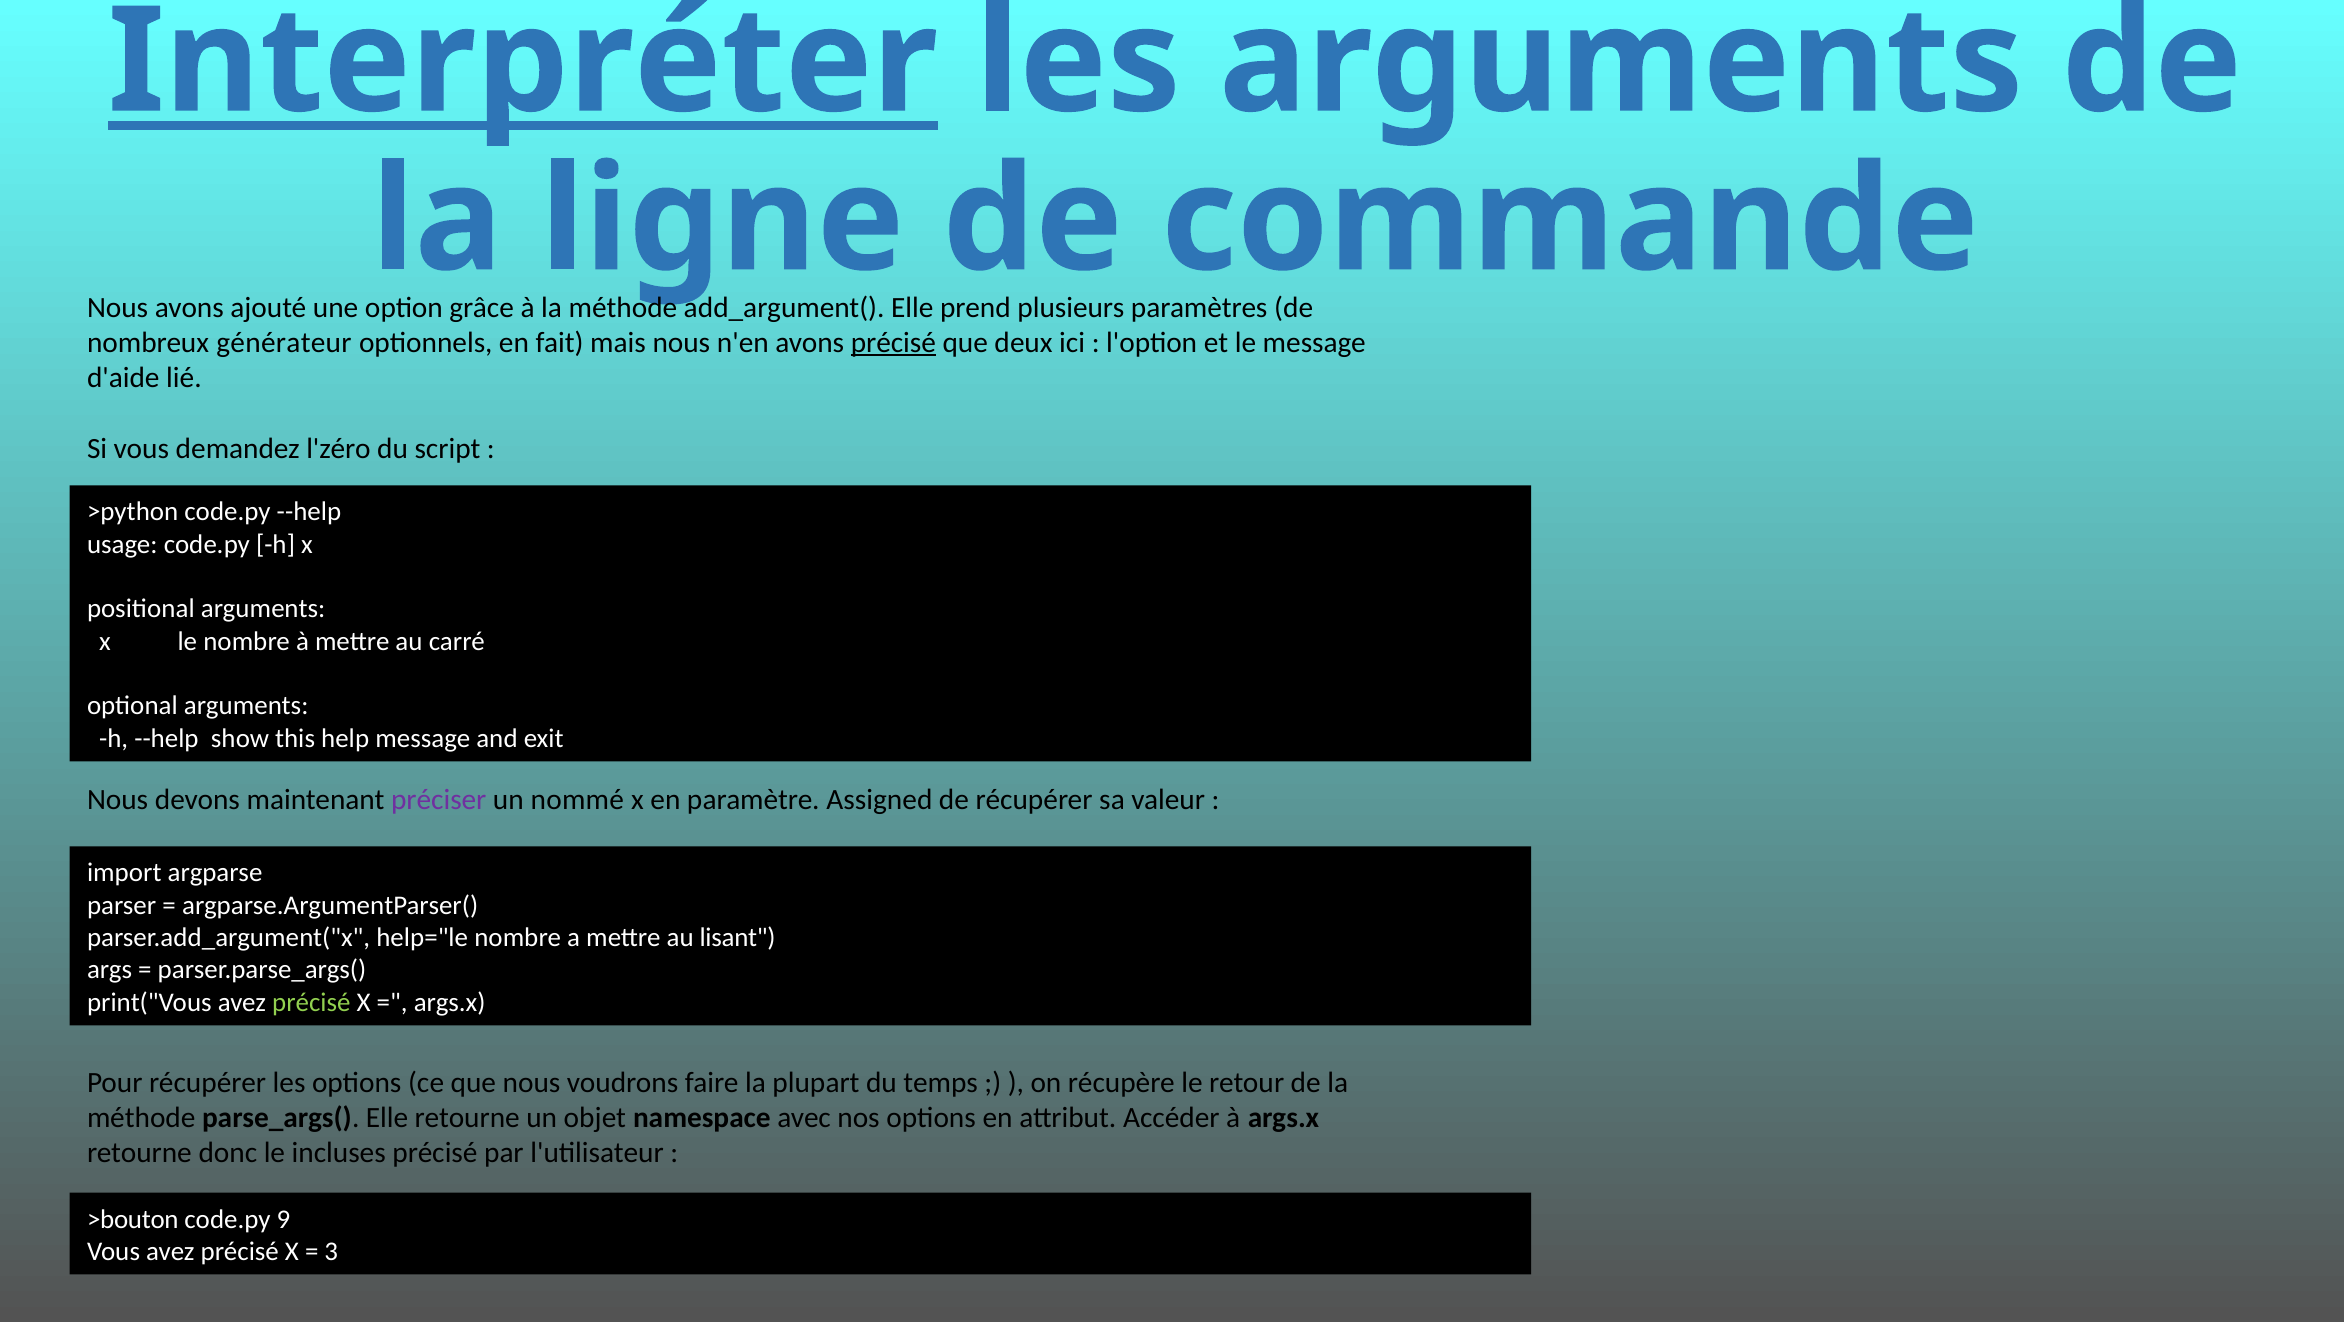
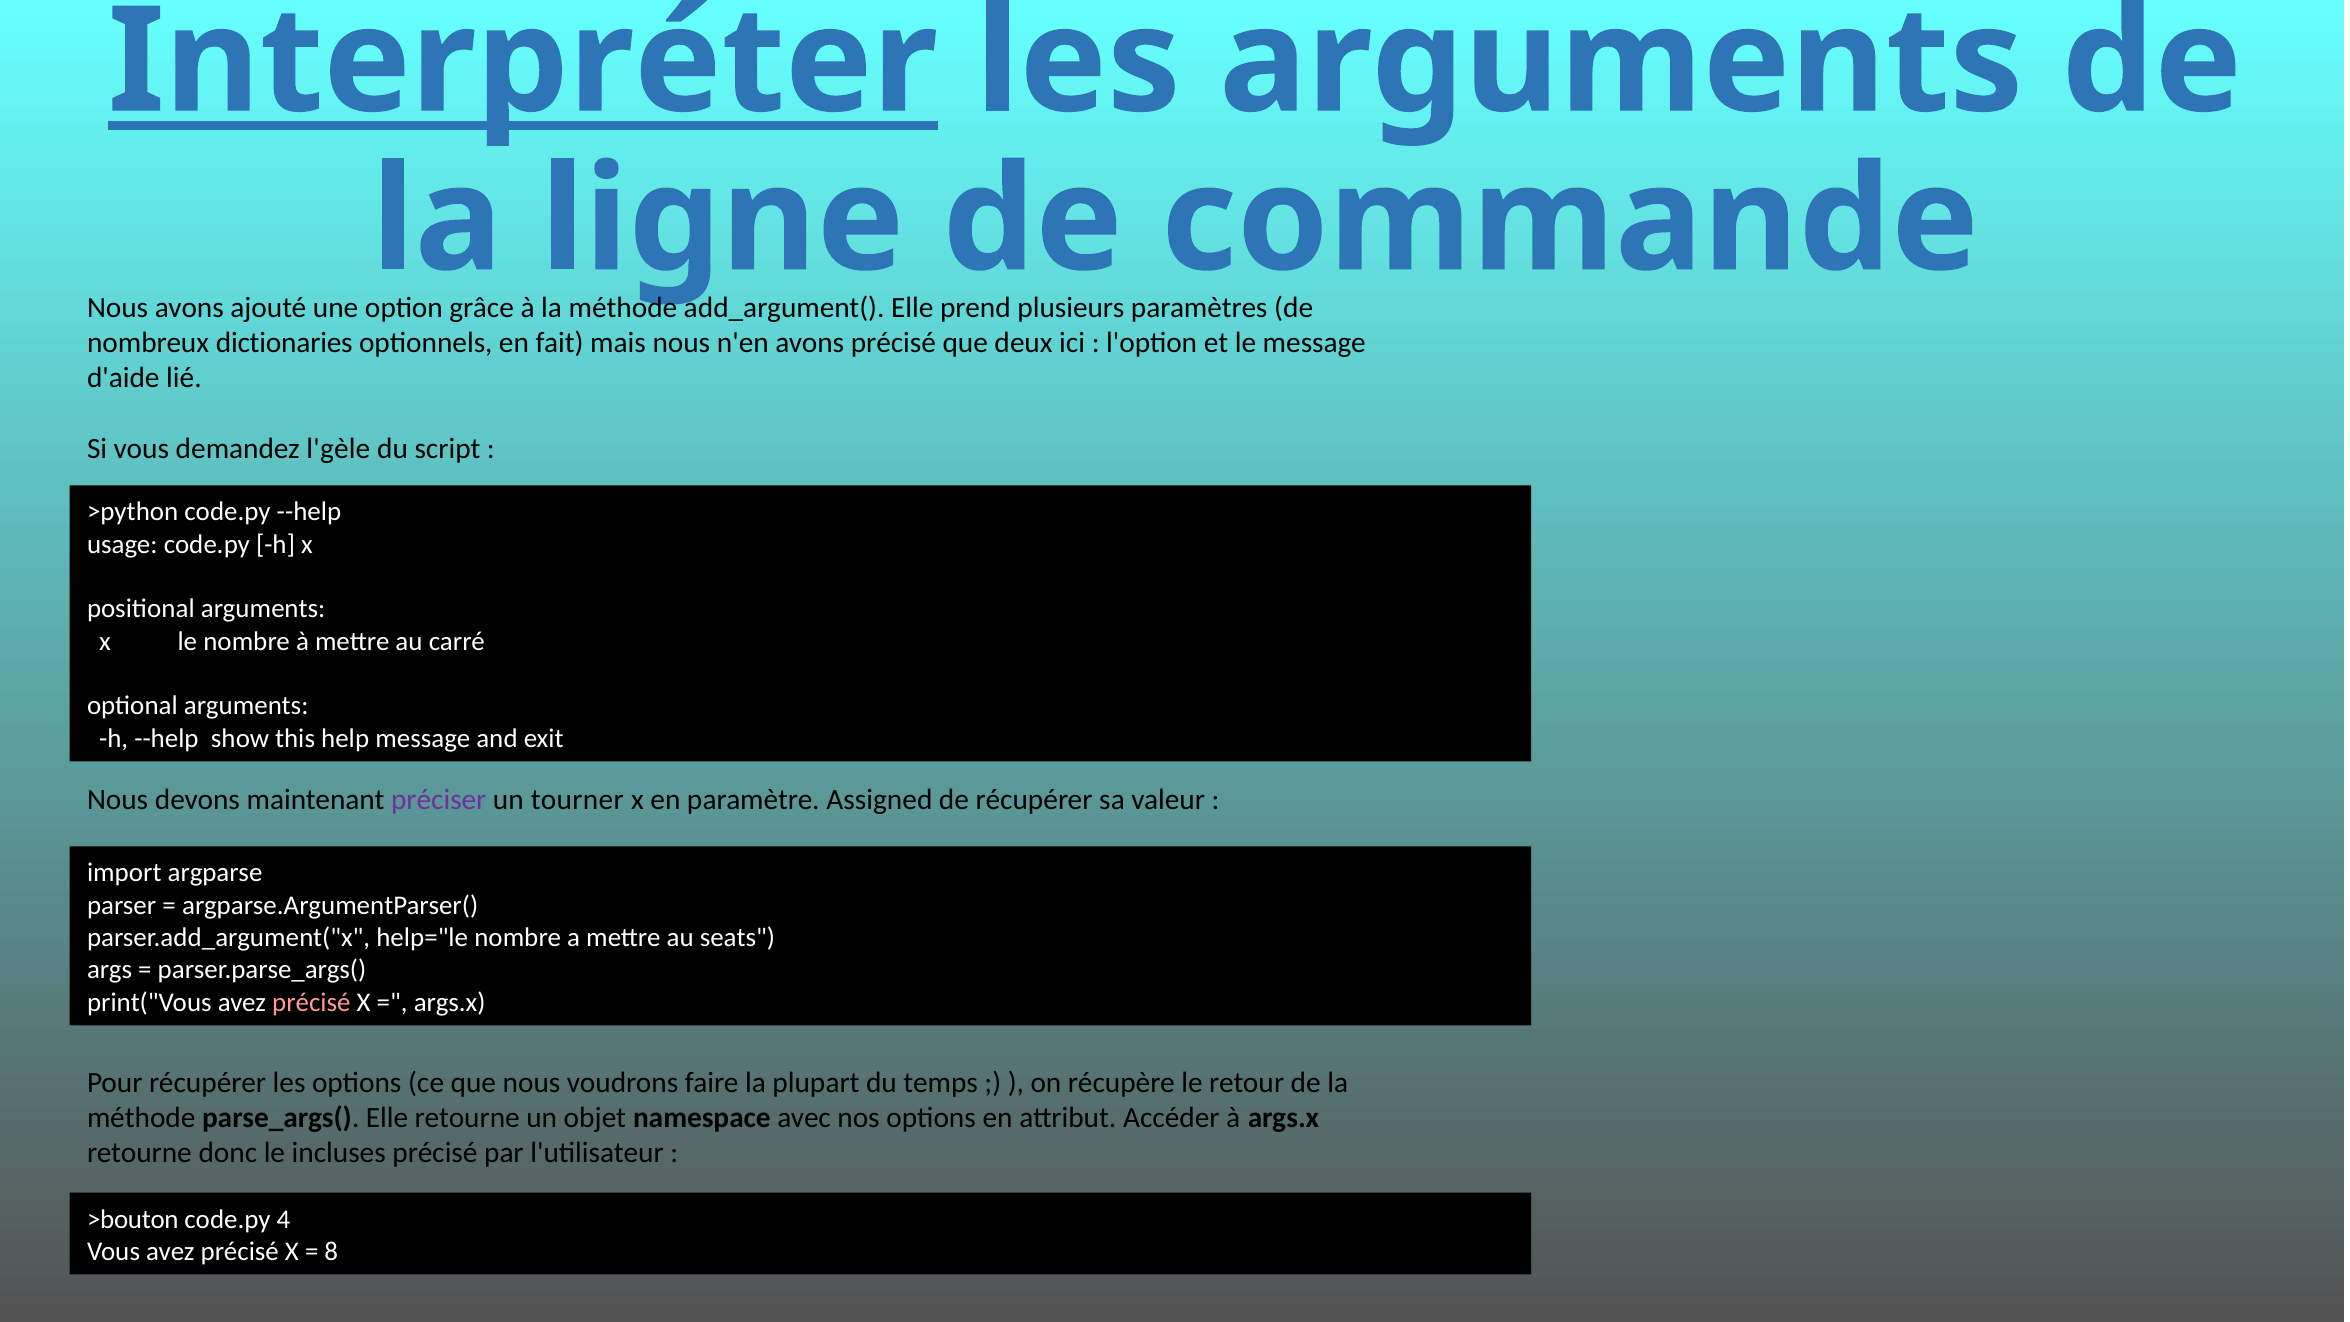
générateur: générateur -> dictionaries (284, 343)
précisé underline: present -> none (893, 343)
l'zéro: l'zéro -> l'gèle (338, 448)
nommé: nommé -> tourner (577, 800)
lisant: lisant -> seats (737, 938)
précisé colour: light green -> pink (311, 1002)
9: 9 -> 4 (283, 1219)
3: 3 -> 8 (331, 1251)
